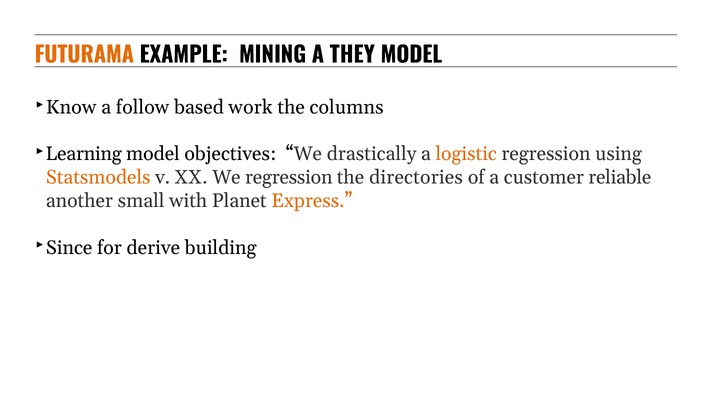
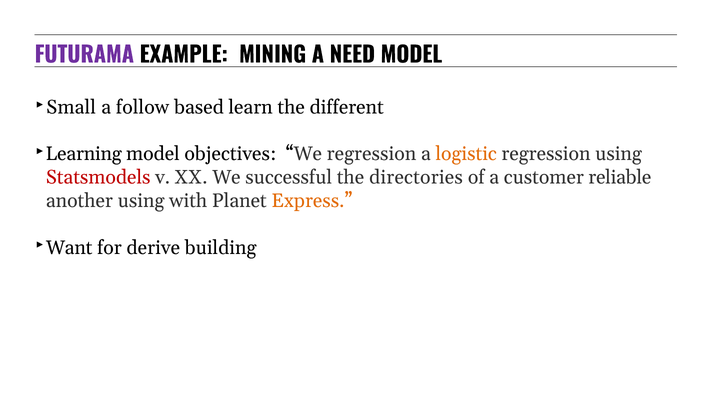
FUTURAMA colour: orange -> purple (84, 55)
THEY: THEY -> NEED (352, 55)
Know: Know -> Small (71, 107)
work: work -> learn (251, 107)
columns: columns -> different (347, 107)
We drastically: drastically -> regression (371, 154)
Statsmodels colour: orange -> red (98, 177)
We regression: regression -> successful (289, 177)
another small: small -> using (141, 201)
Since: Since -> Want (69, 247)
